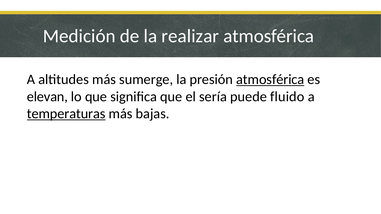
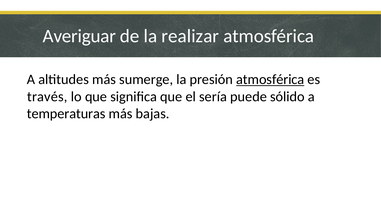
Medición: Medición -> Averiguar (79, 36)
elevan: elevan -> través (47, 97)
fluido: fluido -> sólido (287, 97)
temperaturas underline: present -> none (66, 114)
